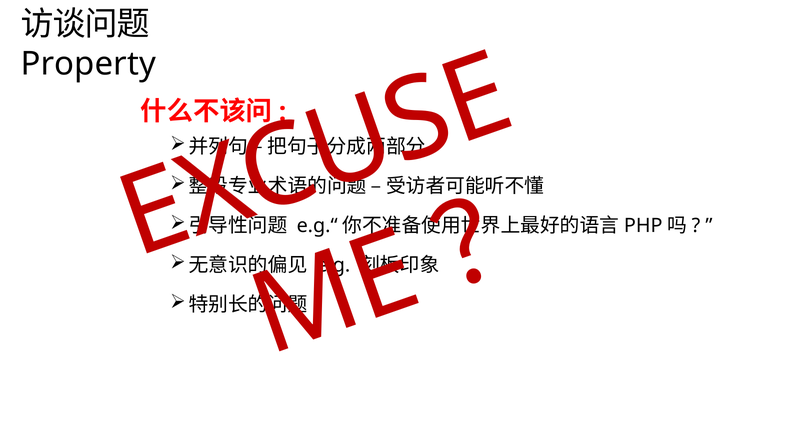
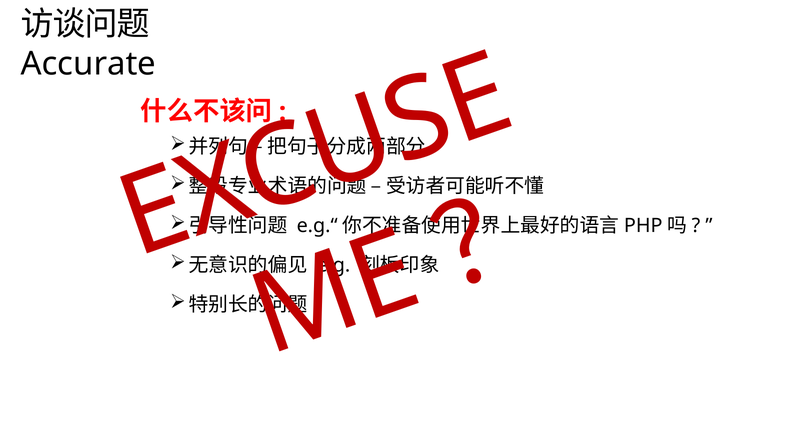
Property: Property -> Accurate (88, 64)
